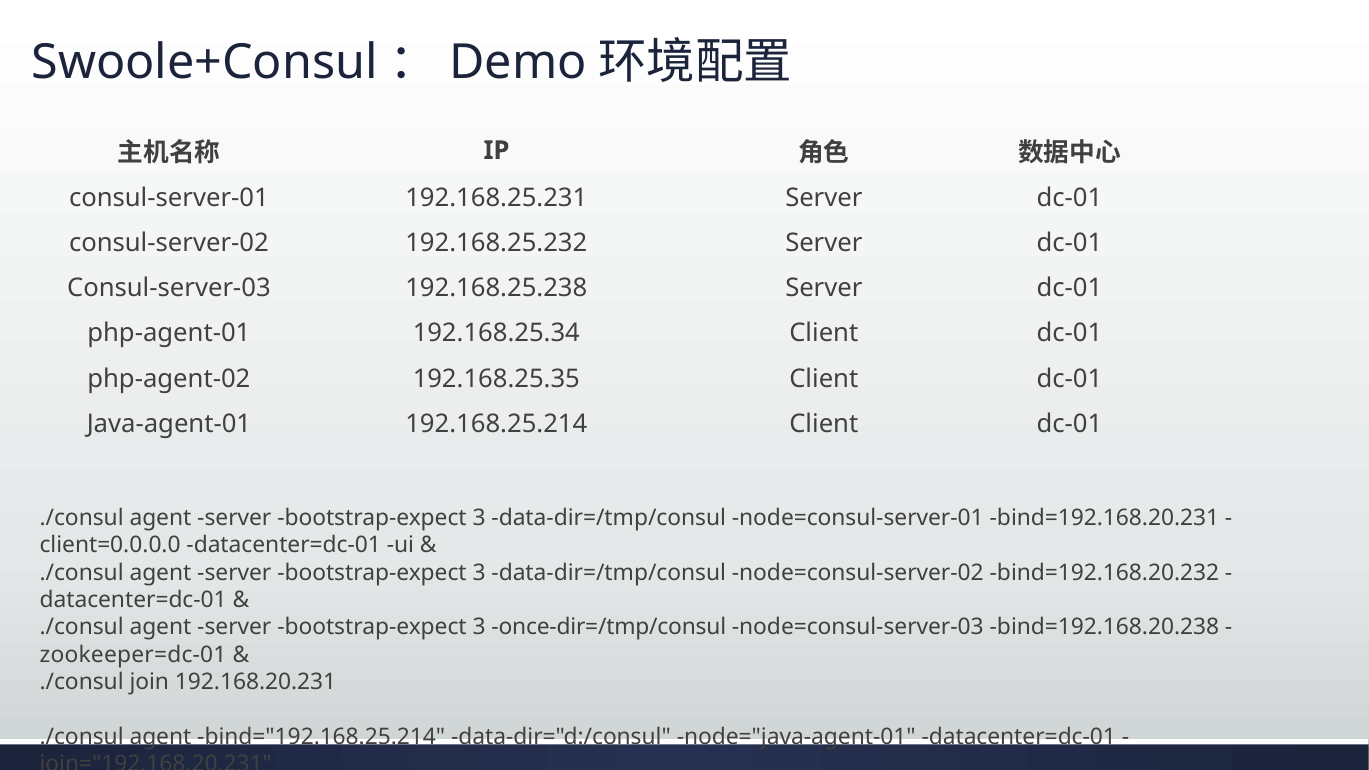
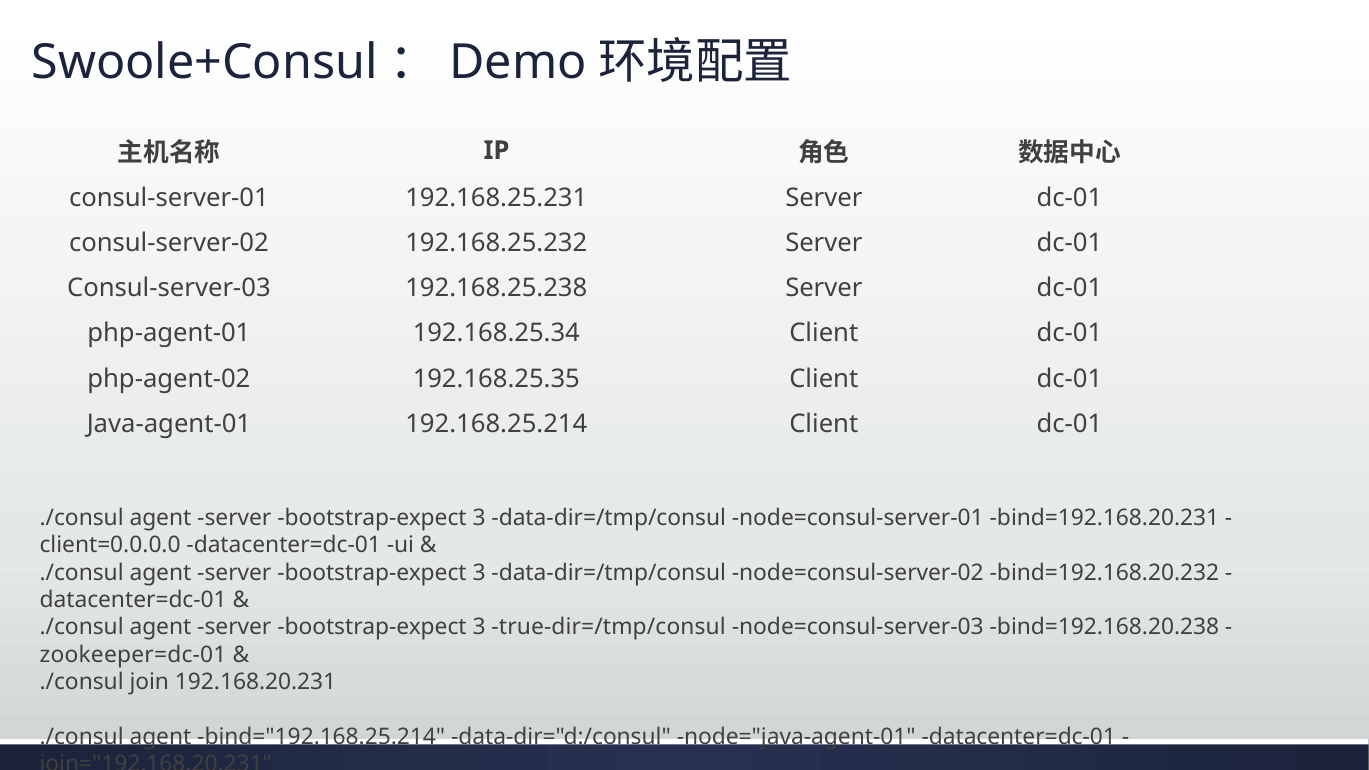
once-dir=/tmp/consul: once-dir=/tmp/consul -> true-dir=/tmp/consul (609, 627)
